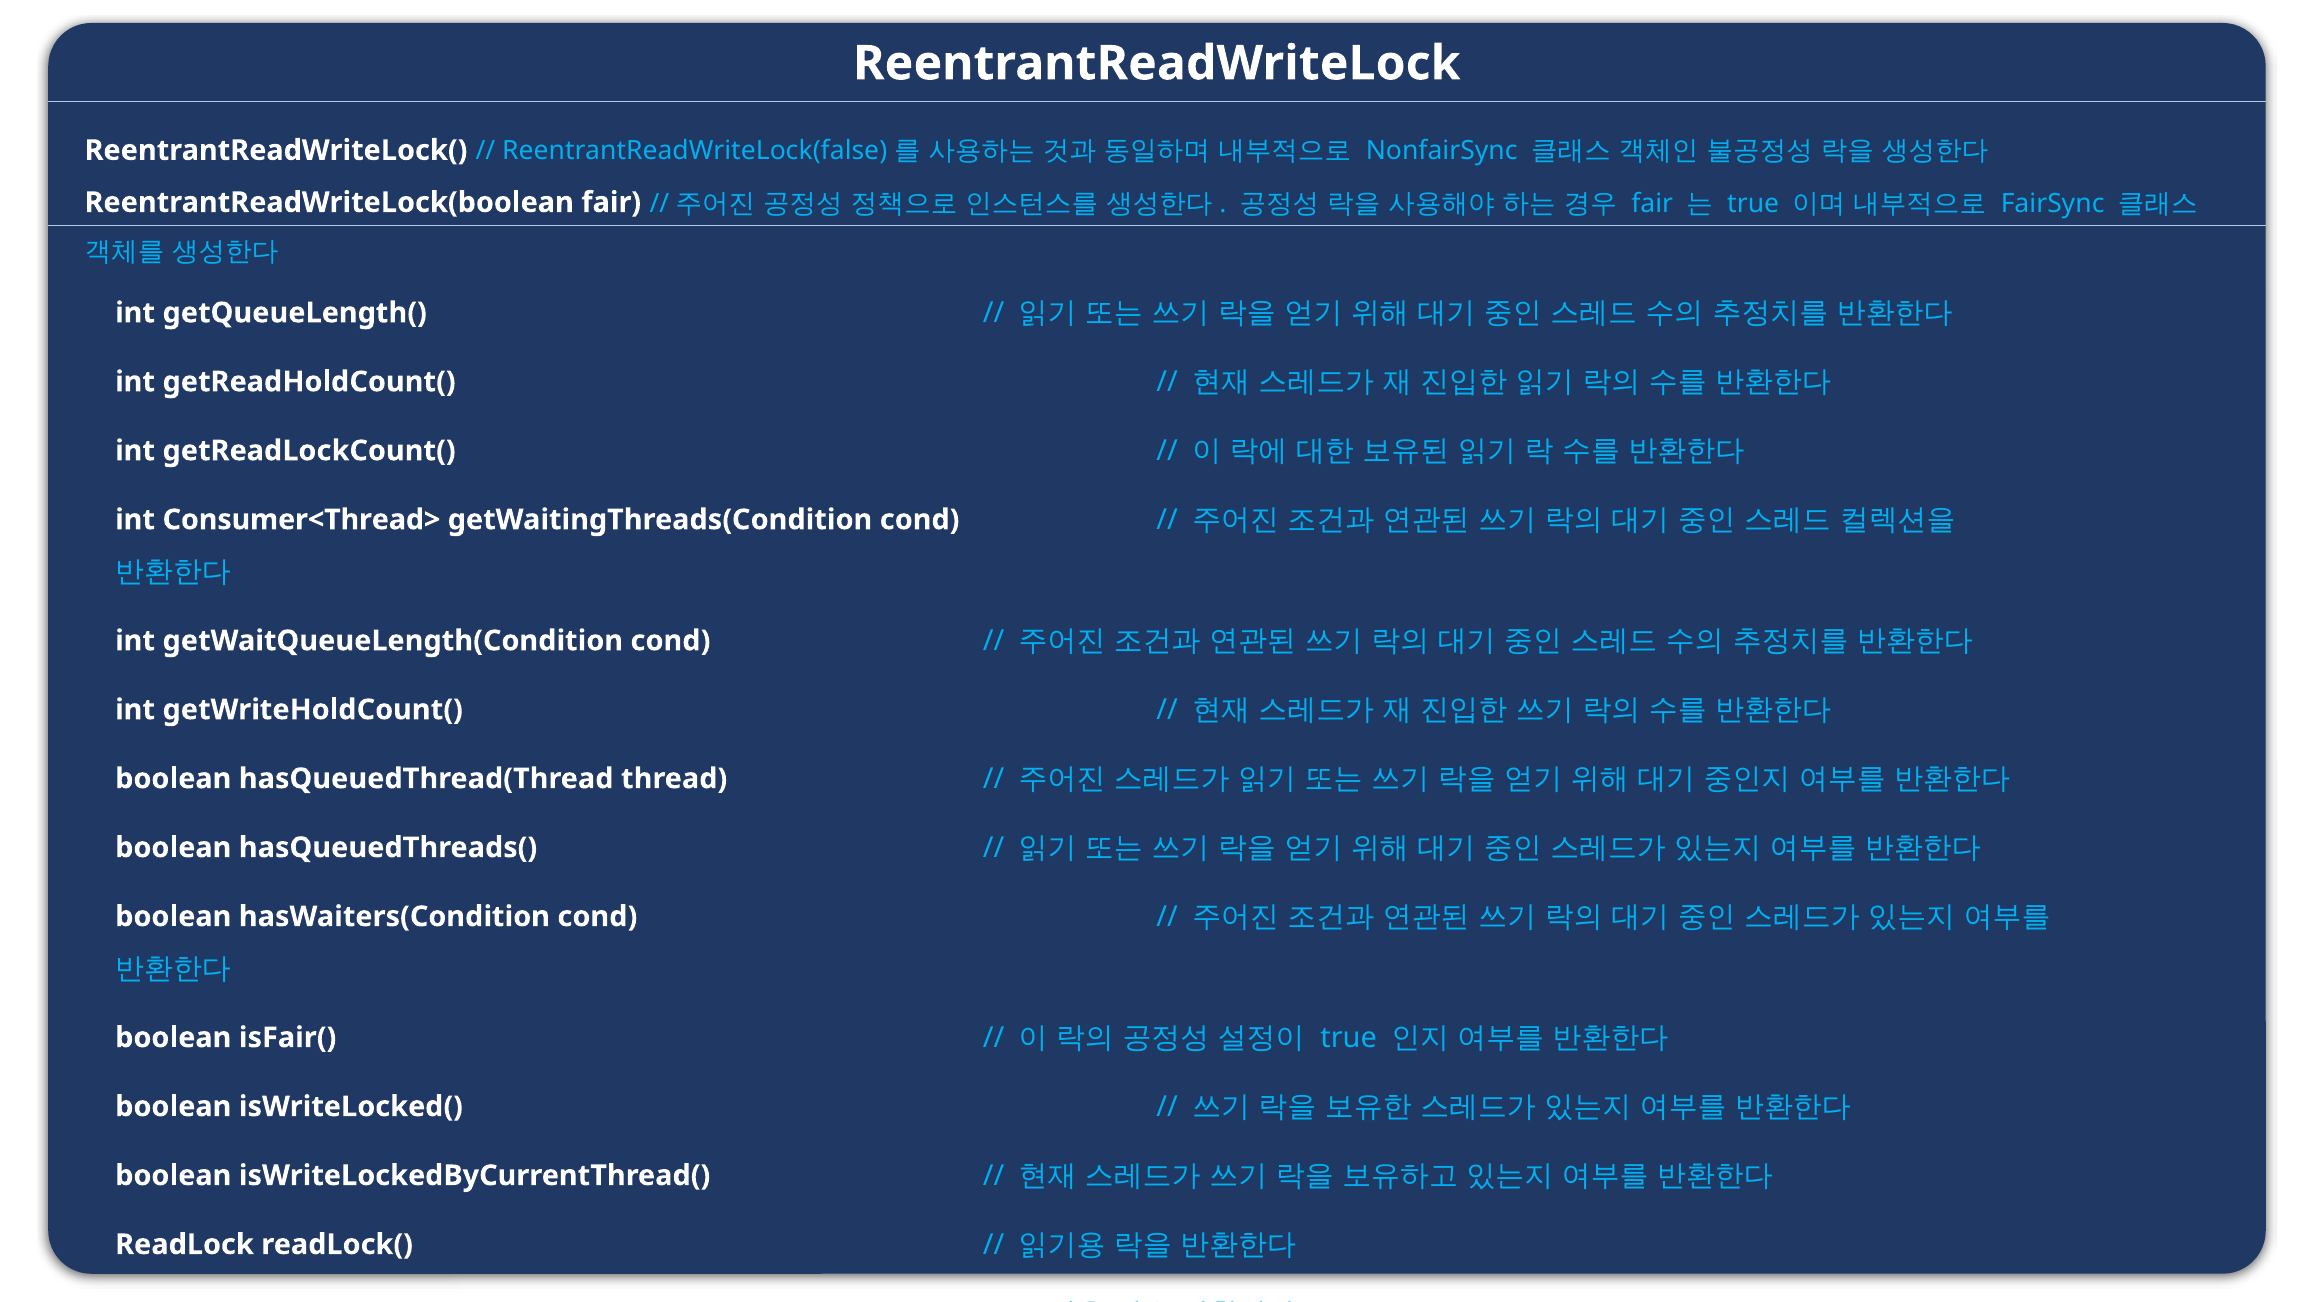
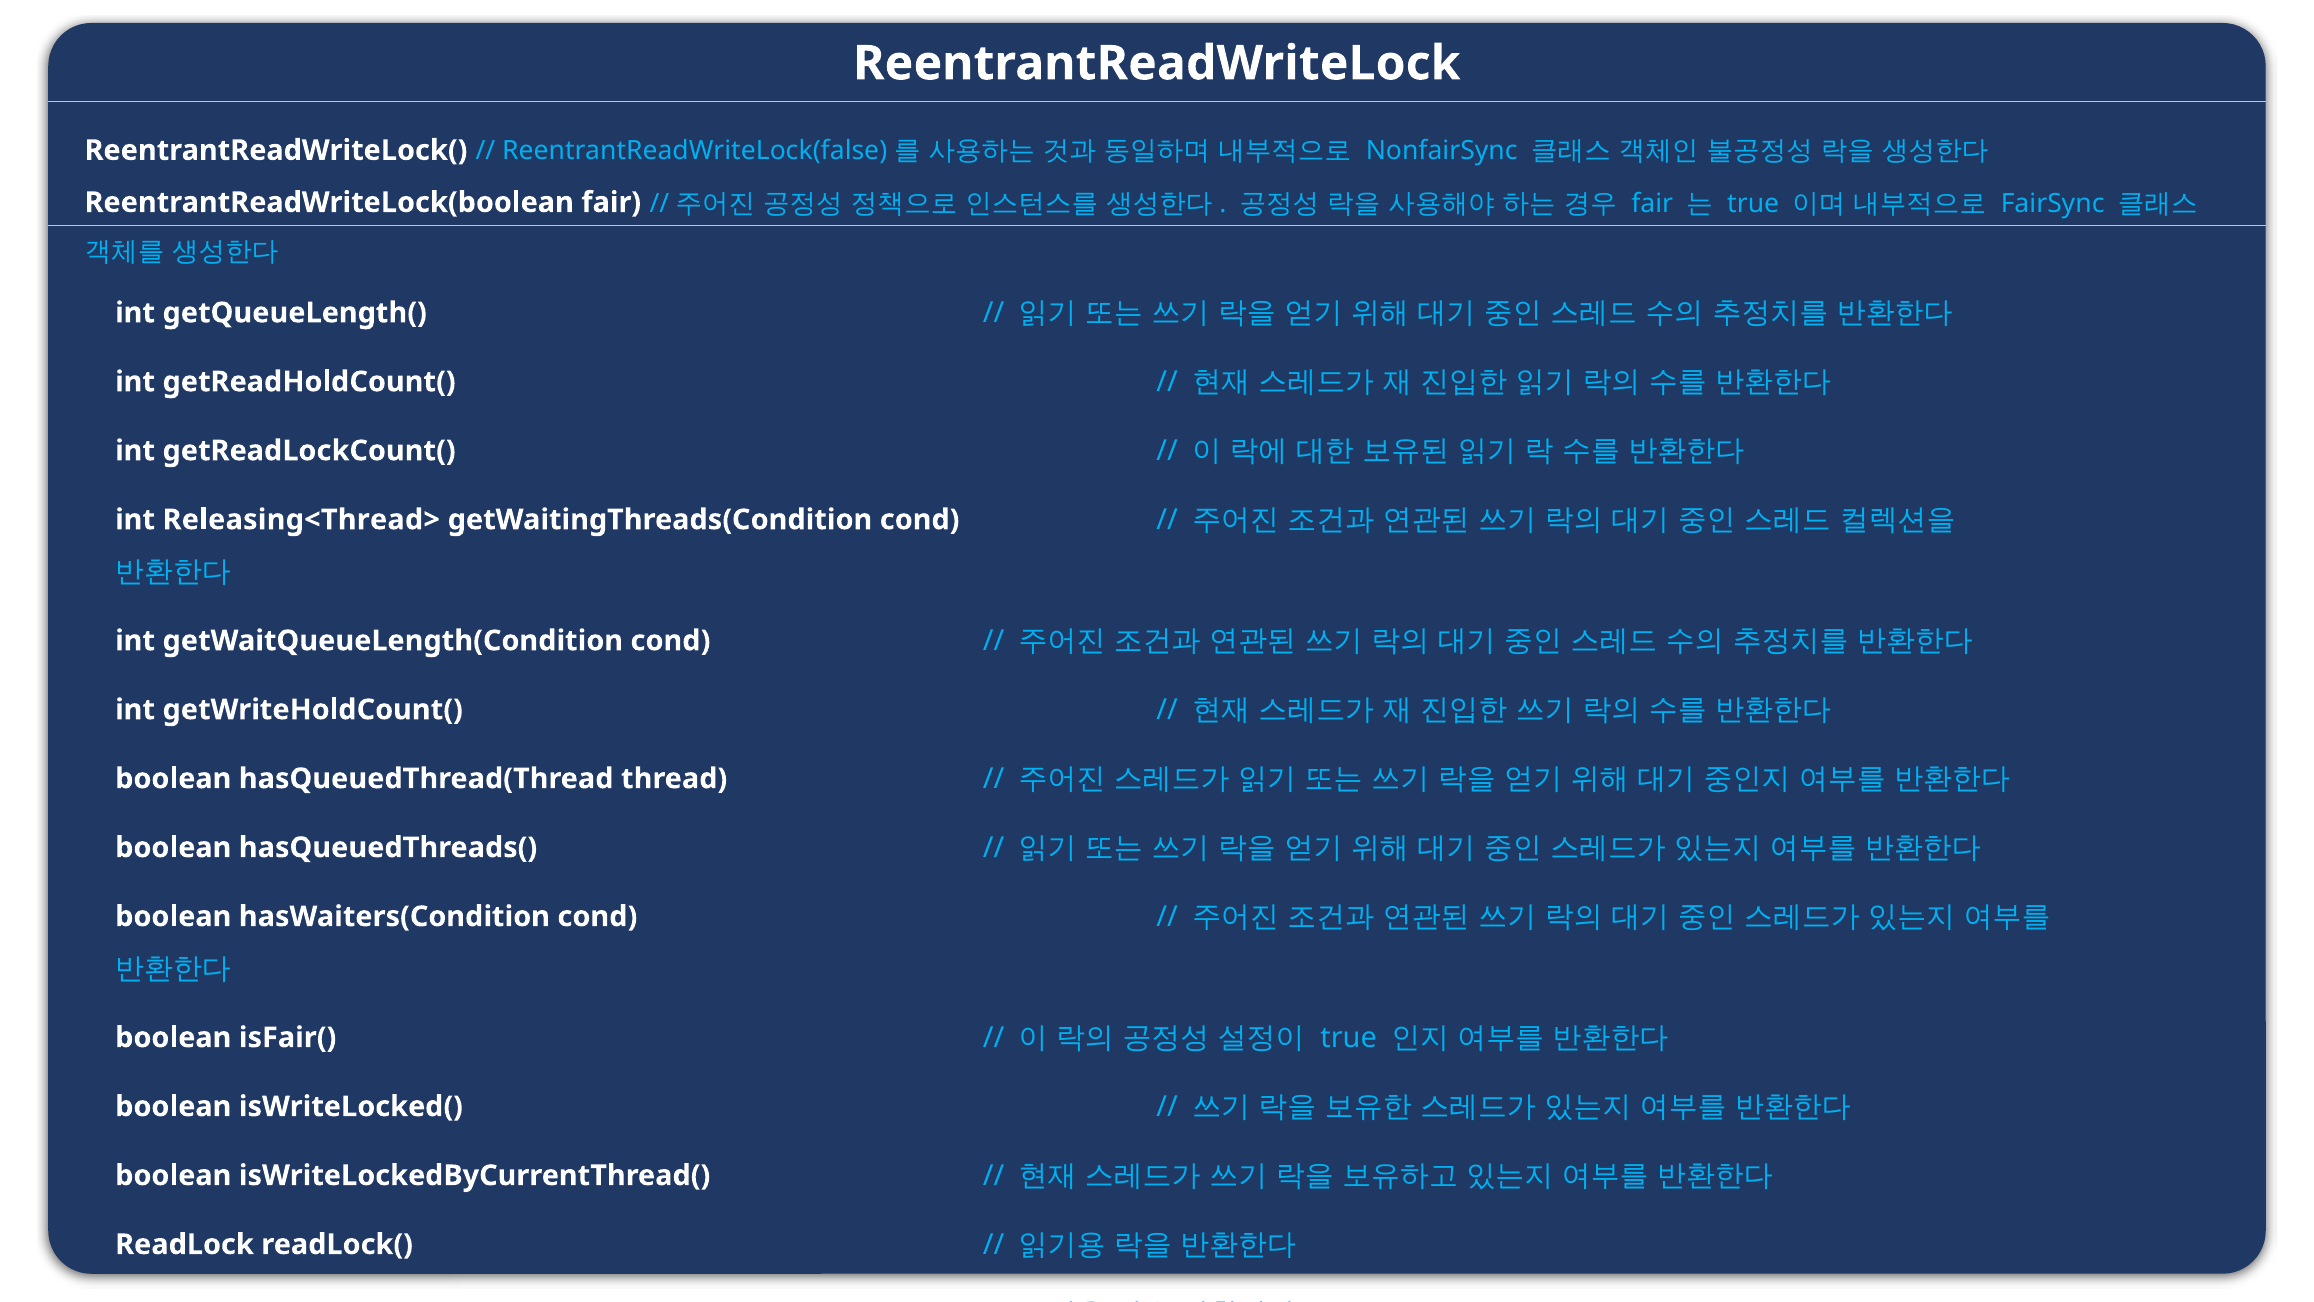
Consumer<Thread>: Consumer<Thread> -> Releasing<Thread> (301, 520)
